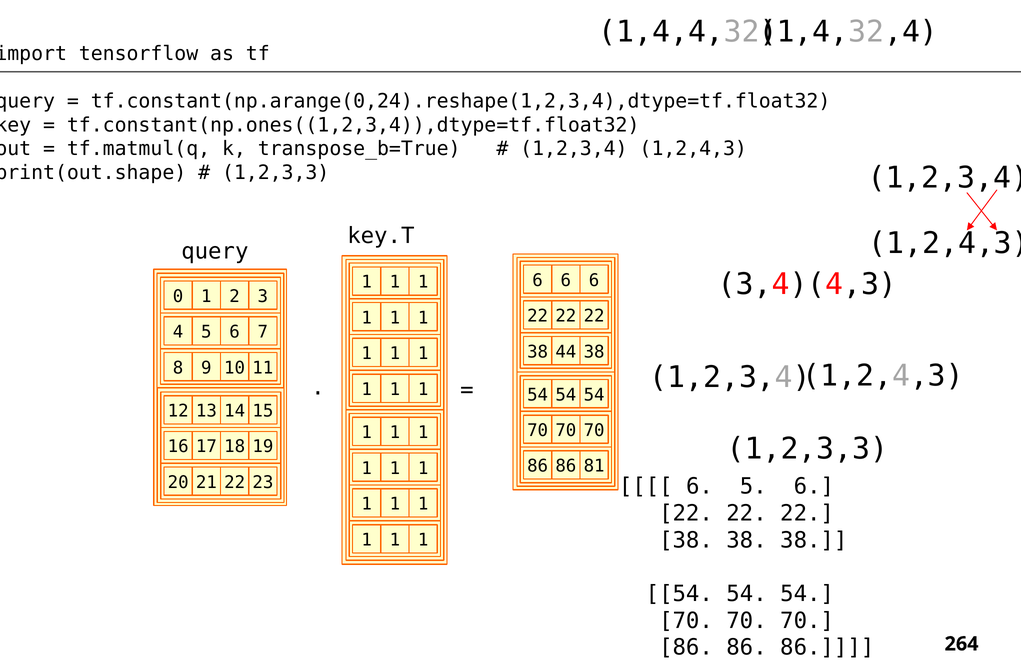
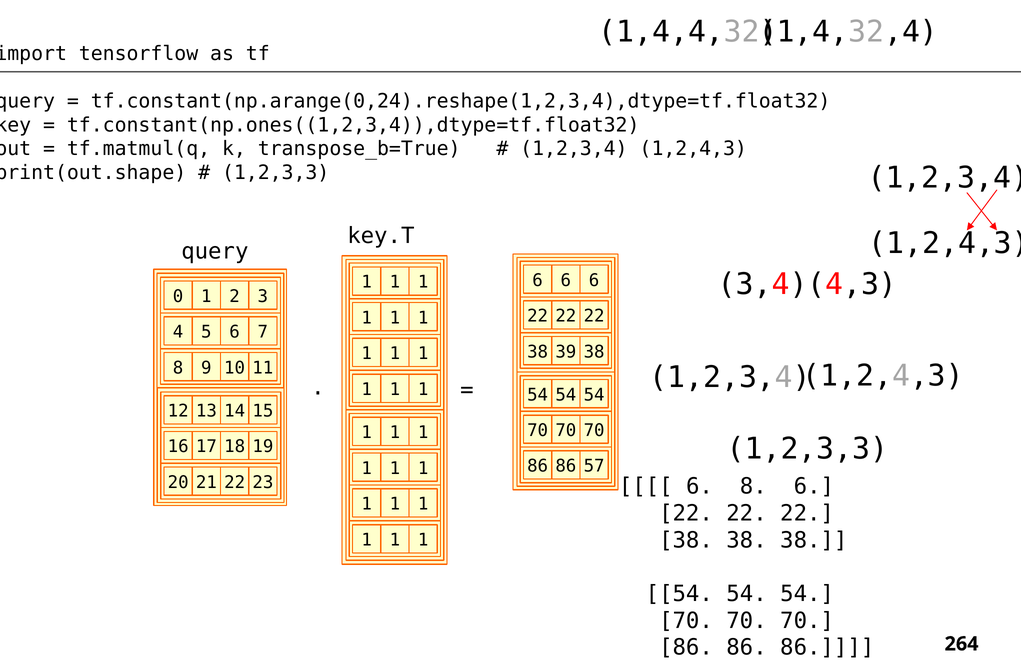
44: 44 -> 39 (566, 352)
81: 81 -> 57 (594, 466)
6 5: 5 -> 8 (753, 486)
